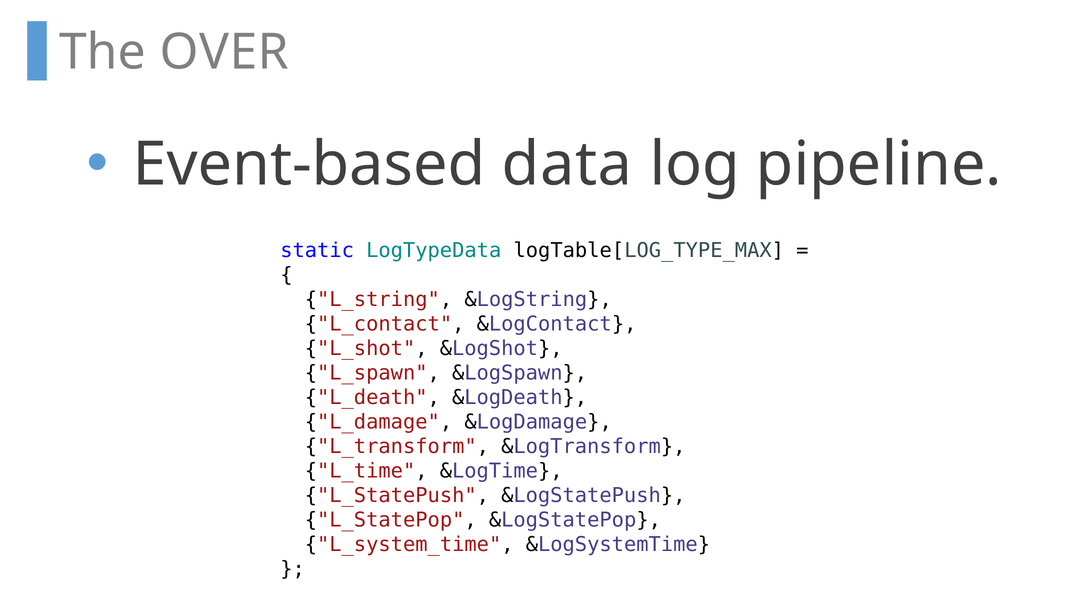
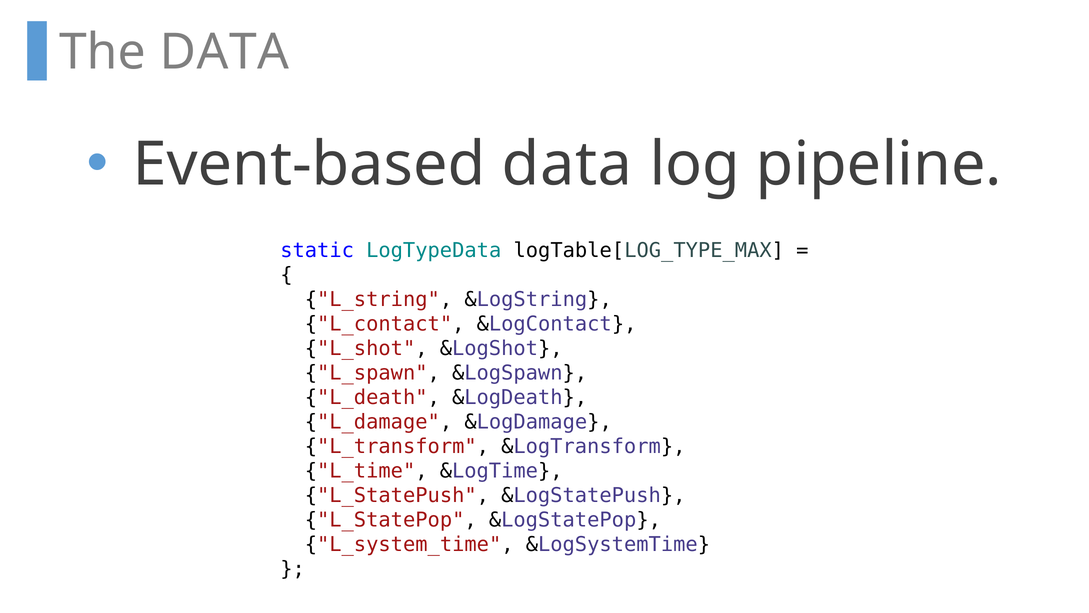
The OVER: OVER -> DATA (224, 52)
